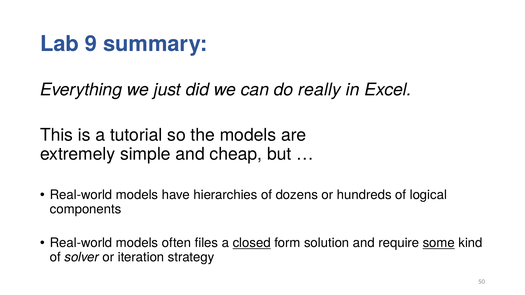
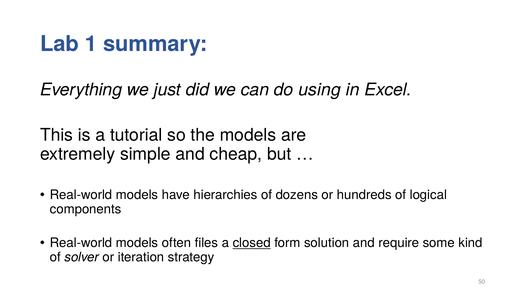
9: 9 -> 1 (91, 44)
really: really -> using (320, 90)
some underline: present -> none (439, 243)
